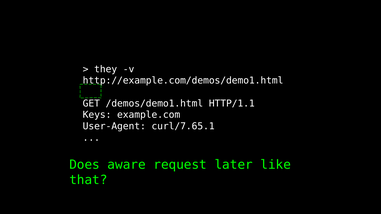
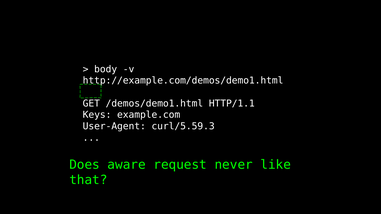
they: they -> body (106, 69)
curl/7.65.1: curl/7.65.1 -> curl/5.59.3 (183, 126)
later: later -> never (234, 165)
